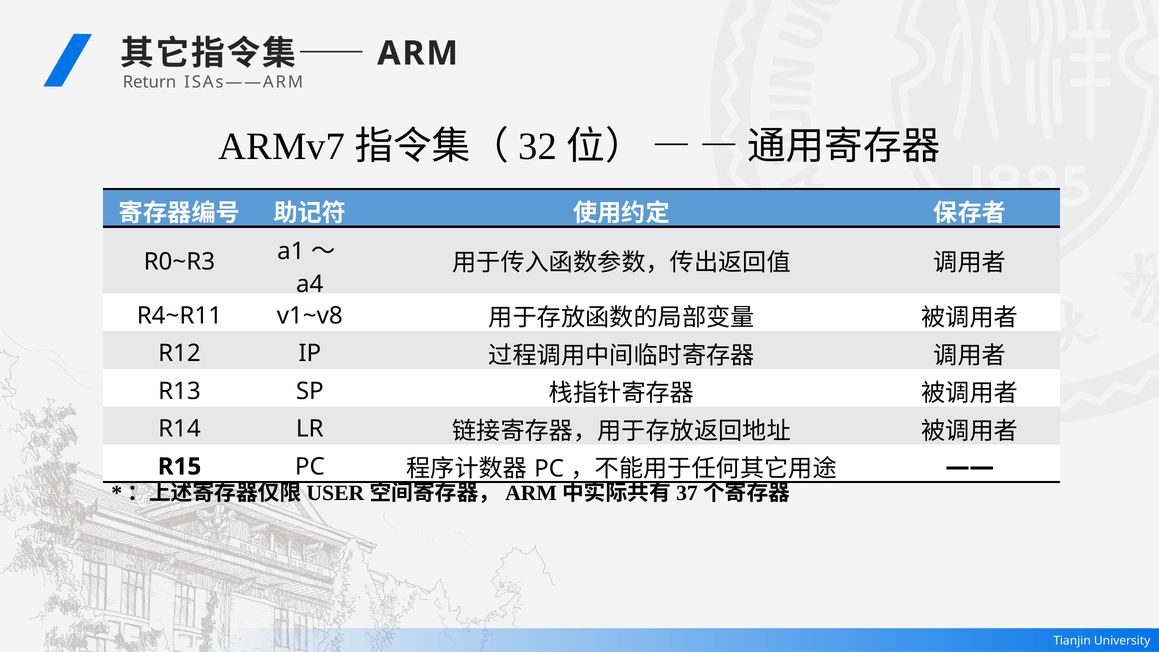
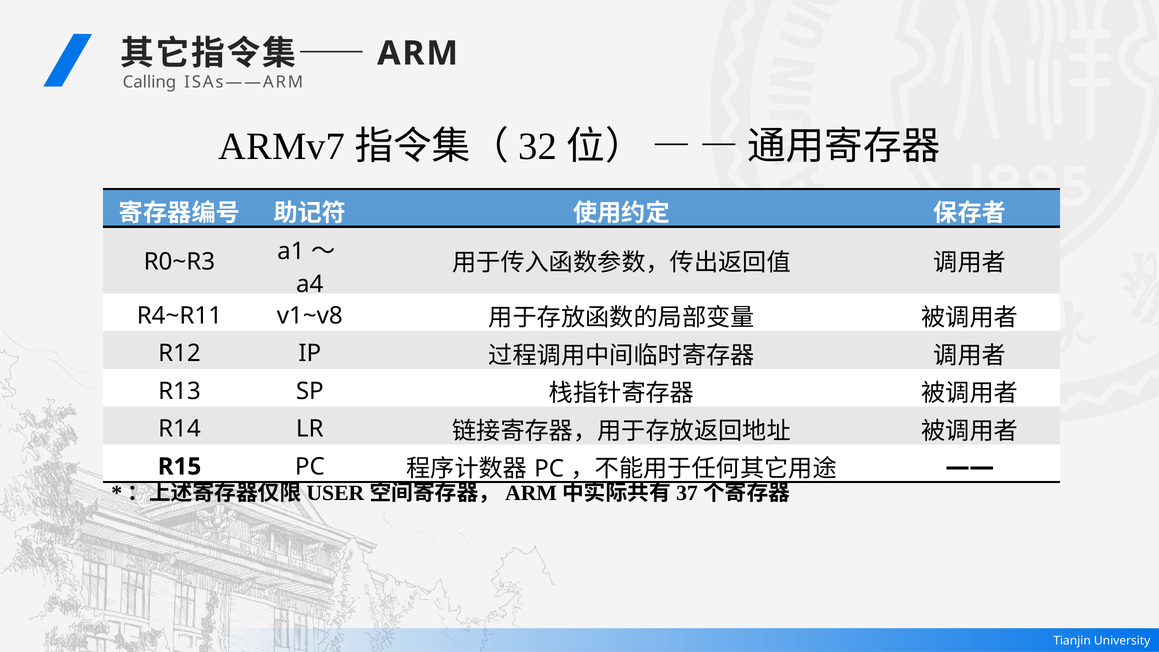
Return: Return -> Calling (149, 82)
